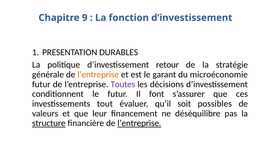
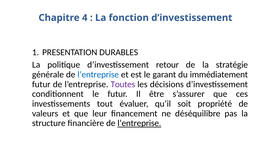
9: 9 -> 4 (85, 18)
l’entreprise colour: orange -> blue (98, 75)
microéconomie: microéconomie -> immédiatement (219, 75)
font: font -> être (157, 94)
possibles: possibles -> propriété (215, 104)
structure underline: present -> none (49, 124)
